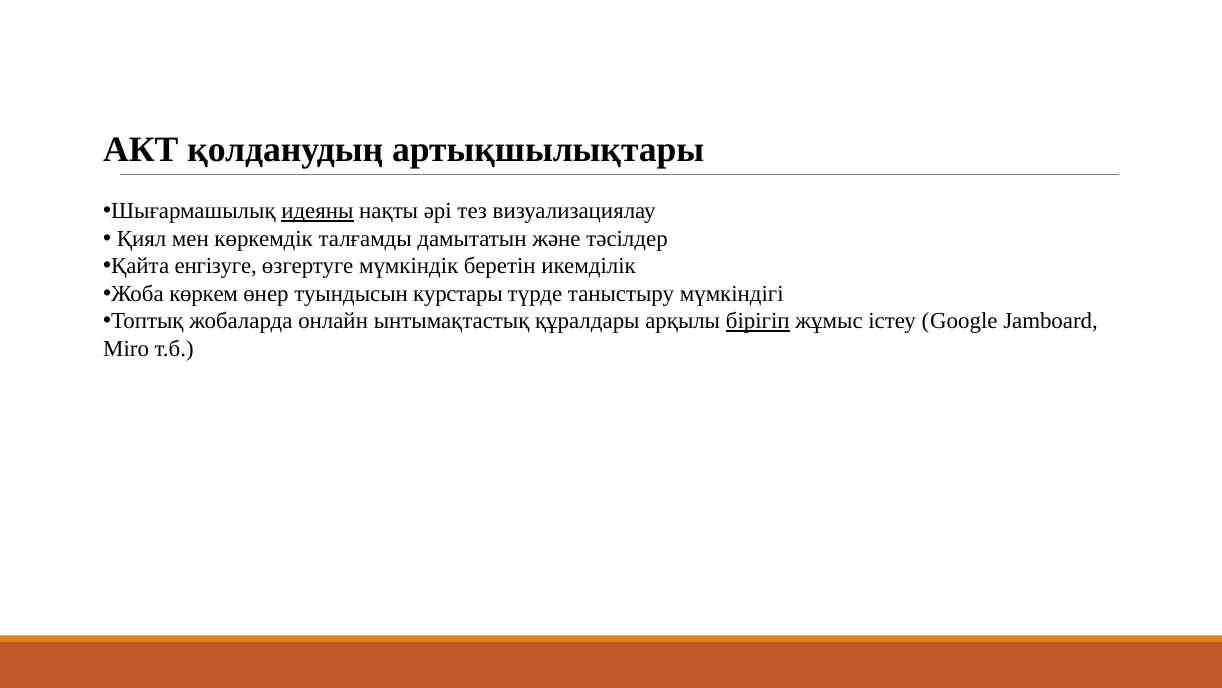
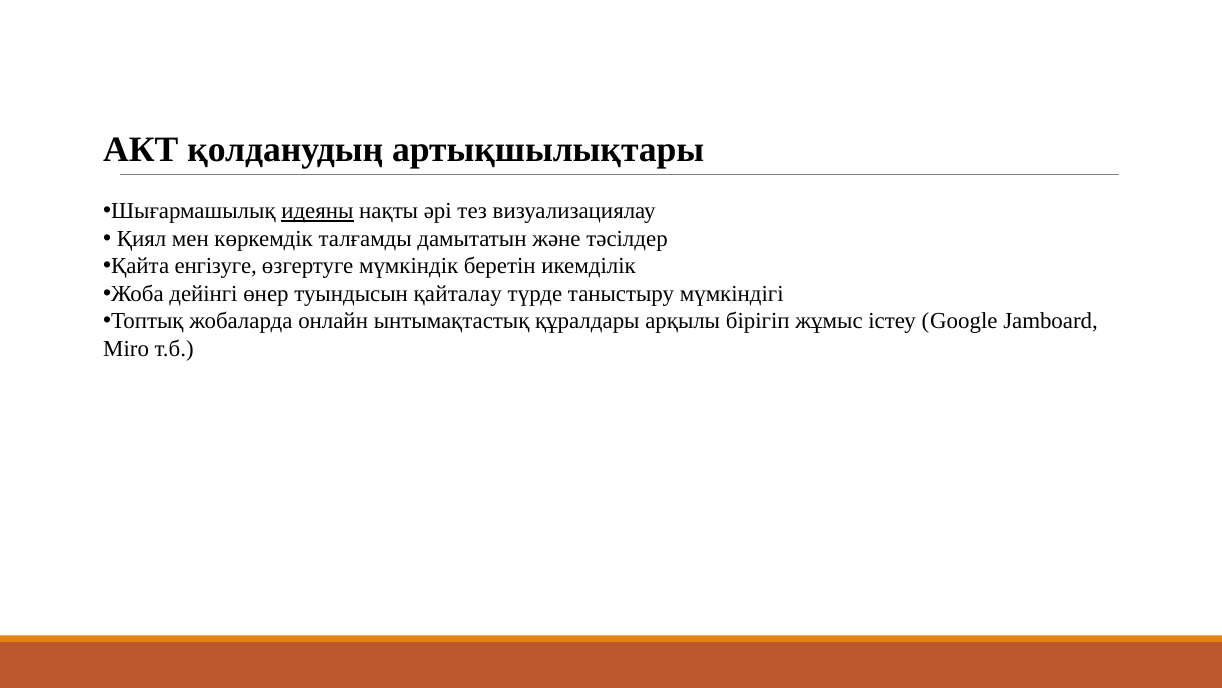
көркем: көркем -> дейінгі (203, 294)
курстары: курстары -> қайталау (458, 294)
бірігіп underline: present -> none (758, 321)
